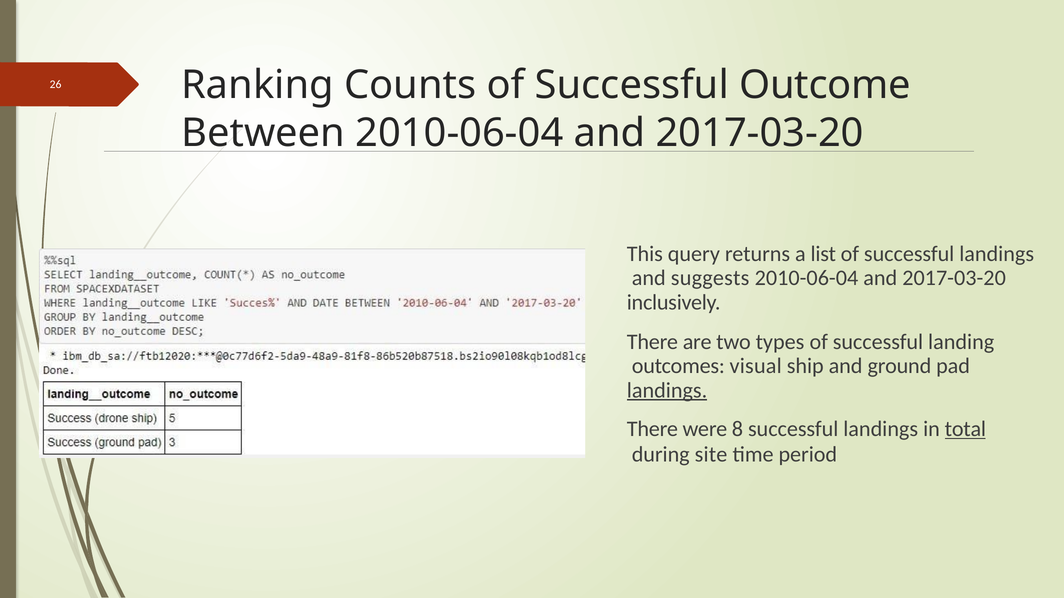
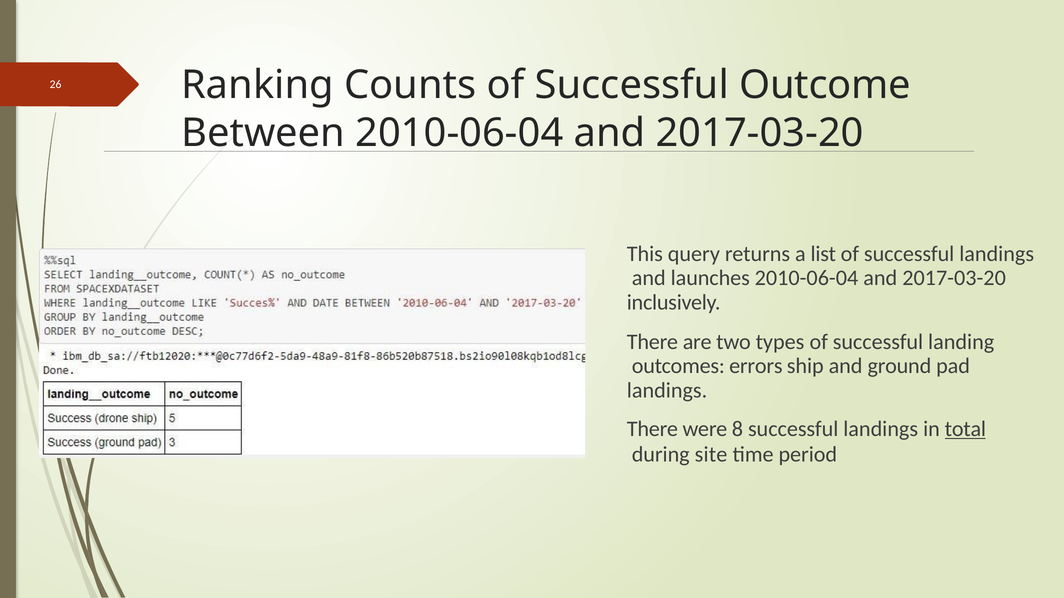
suggests: suggests -> launches (710, 278)
visual: visual -> errors (756, 366)
landings underline: present -> none (667, 391)
